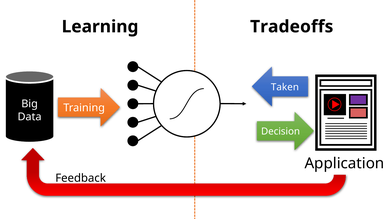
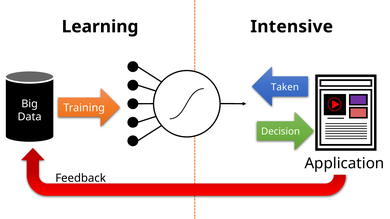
Tradeoffs: Tradeoffs -> Intensive (292, 27)
